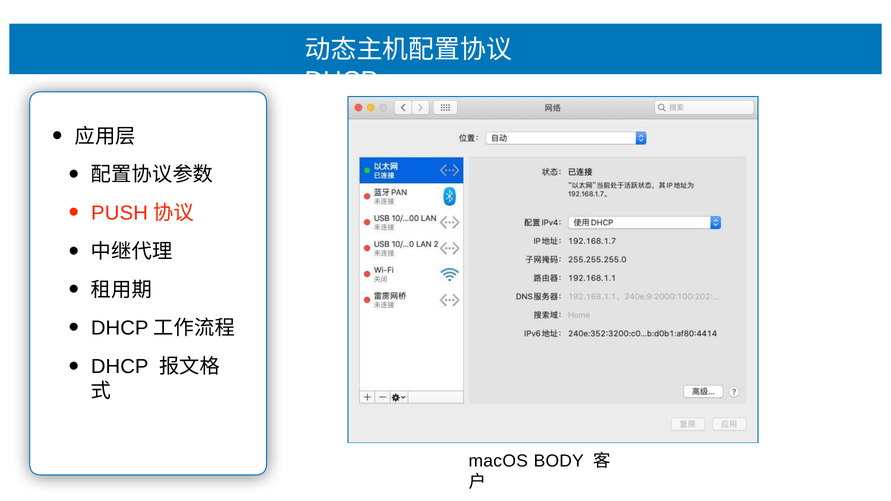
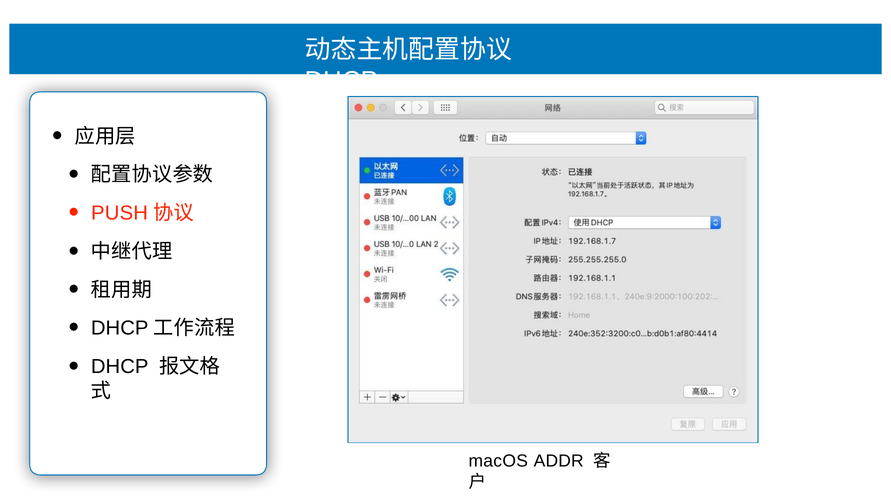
BODY: BODY -> ADDR (559, 461)
